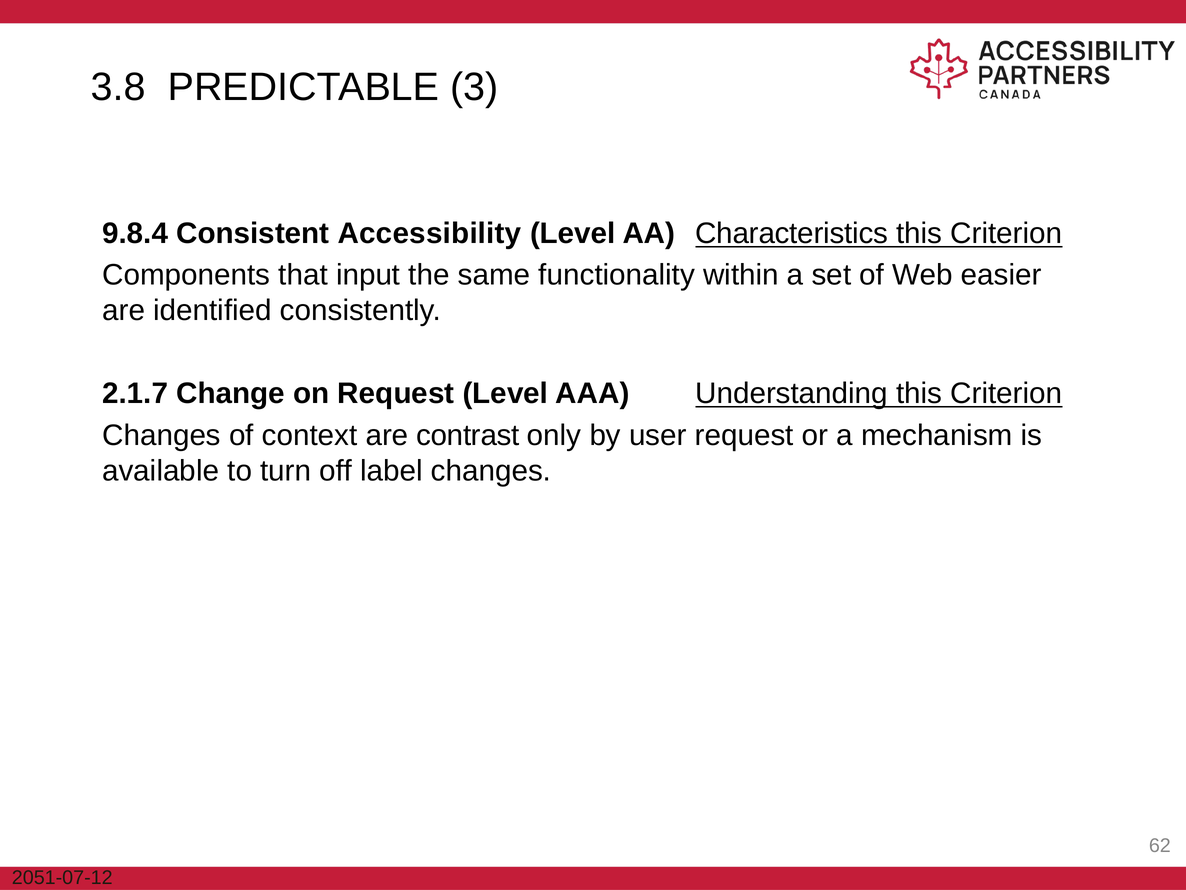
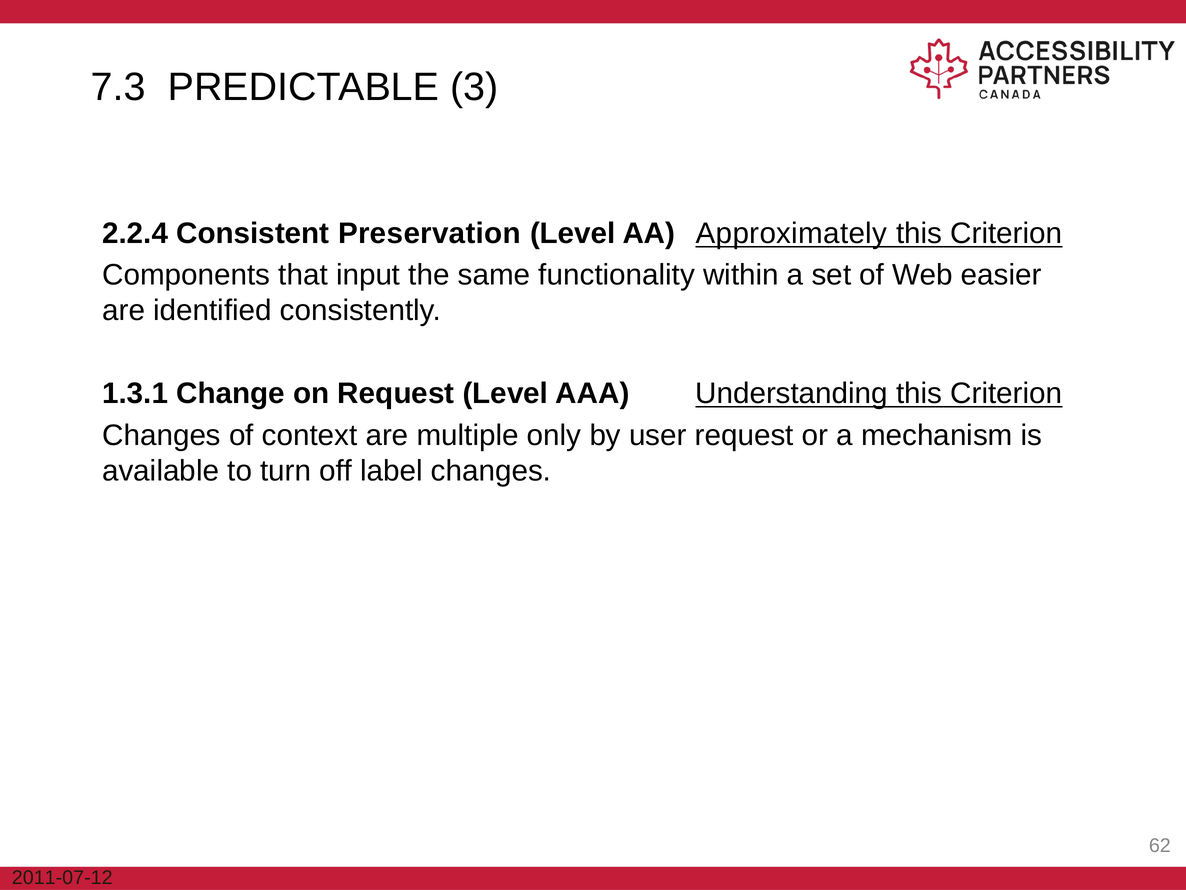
3.8: 3.8 -> 7.3 (118, 87)
9.8.4: 9.8.4 -> 2.2.4 (135, 233)
Accessibility: Accessibility -> Preservation (429, 233)
Characteristics: Characteristics -> Approximately (791, 233)
2.1.7: 2.1.7 -> 1.3.1 (135, 393)
contrast: contrast -> multiple (468, 435)
2051-07-12: 2051-07-12 -> 2011-07-12 (62, 877)
